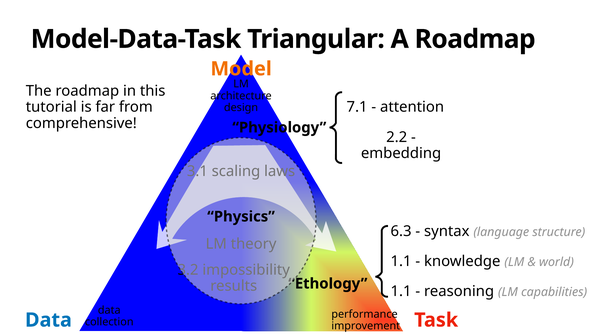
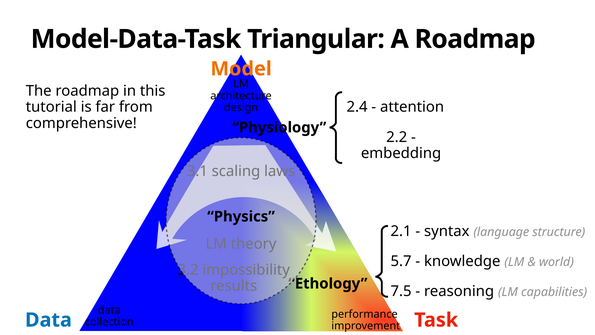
7.1: 7.1 -> 2.4 (357, 107)
6.3: 6.3 -> 2.1 (401, 231)
1.1: 1.1 -> 5.7 (401, 261)
1.1: 1.1 -> 7.5 (401, 291)
